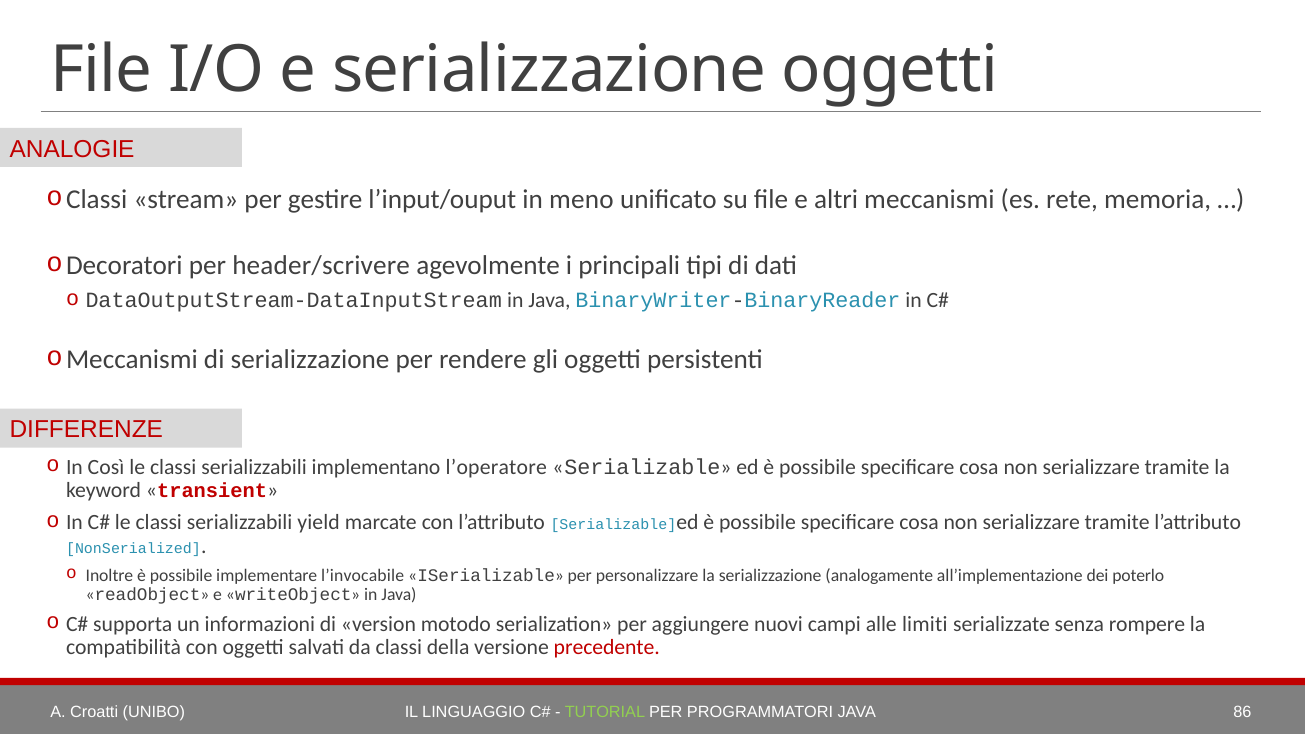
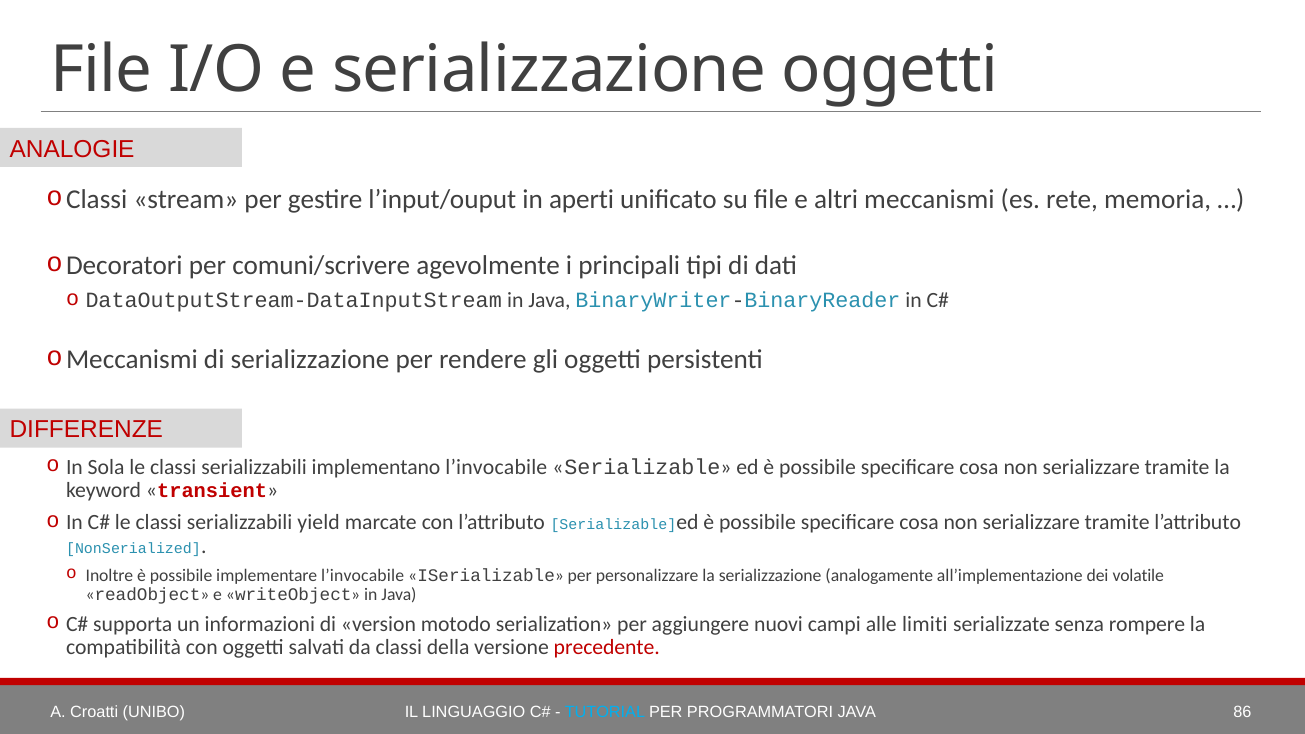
meno: meno -> aperti (582, 200)
header/scrivere: header/scrivere -> comuni/scrivere (321, 266)
Così: Così -> Sola (106, 467)
implementano l’operatore: l’operatore -> l’invocabile (496, 467)
poterlo: poterlo -> volatile (1138, 575)
TUTORIAL colour: light green -> light blue (605, 712)
